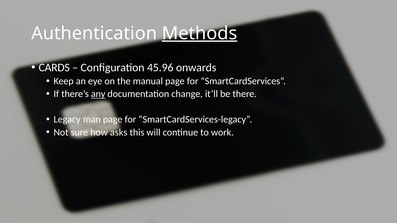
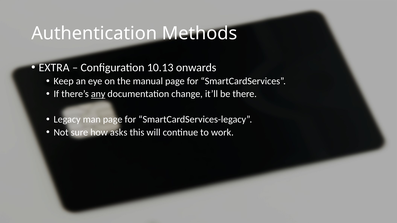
Methods underline: present -> none (200, 33)
CARDS: CARDS -> EXTRA (54, 68)
45.96: 45.96 -> 10.13 (160, 68)
